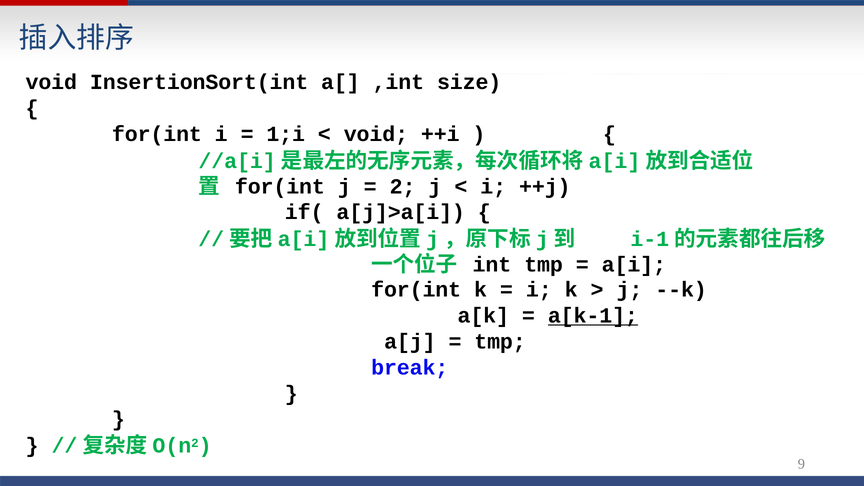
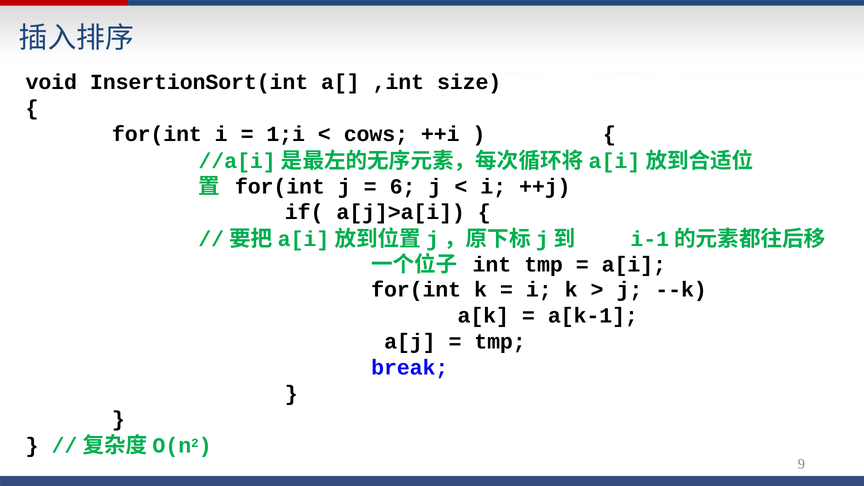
void: void -> cows (376, 134)
2: 2 -> 6 (403, 187)
a[k-1 underline: present -> none (593, 316)
